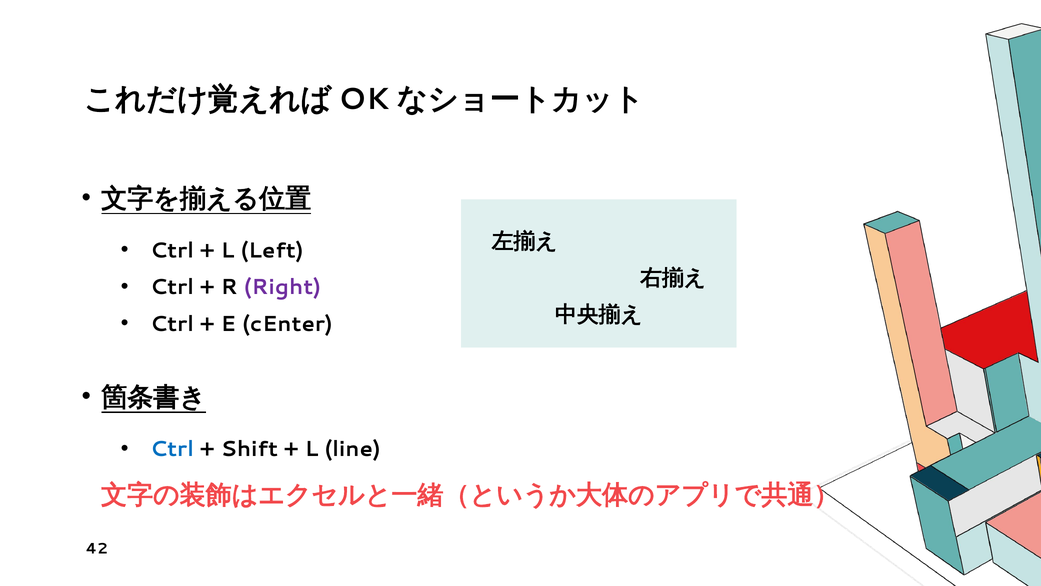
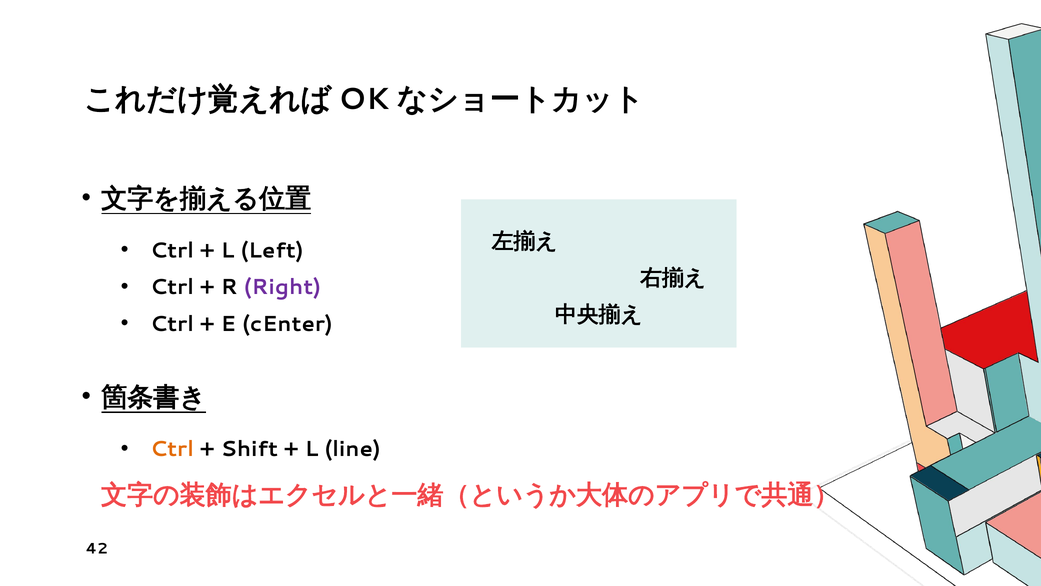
Ctrl colour: blue -> orange (172, 449)
